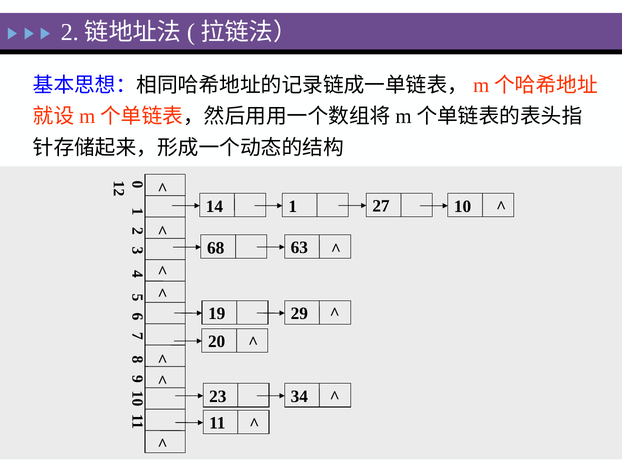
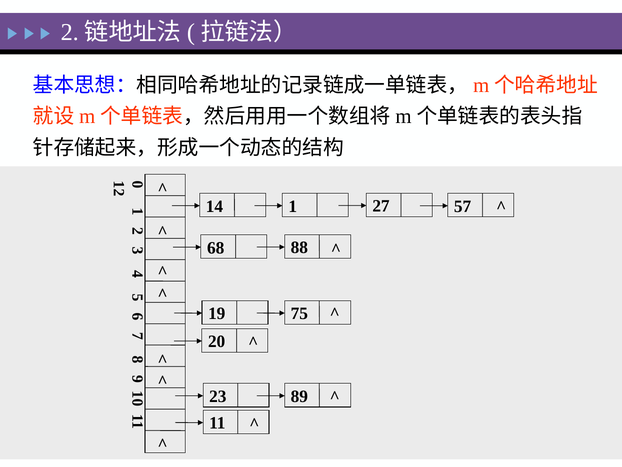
10: 10 -> 57 (463, 206)
63: 63 -> 88 (299, 247)
29: 29 -> 75 (299, 313)
34: 34 -> 89 (299, 396)
